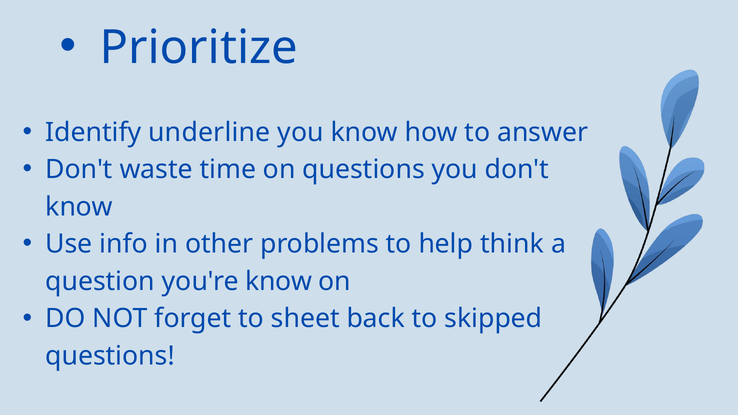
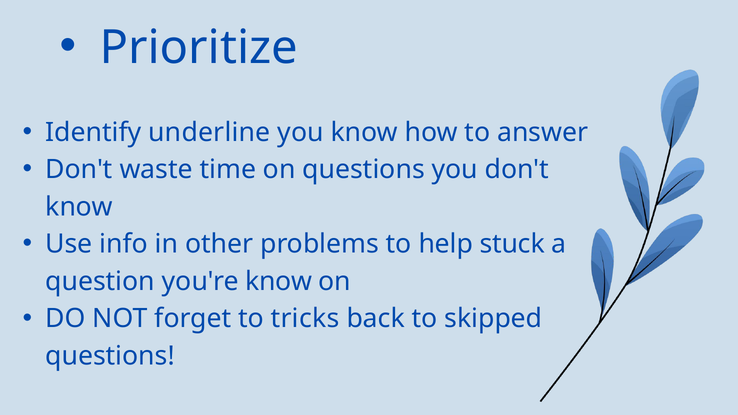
think: think -> stuck (512, 244)
sheet: sheet -> tricks (305, 319)
